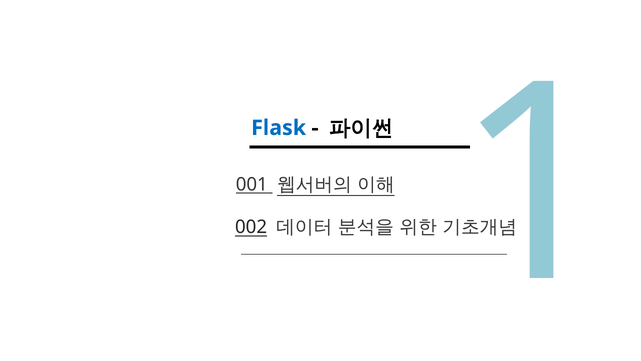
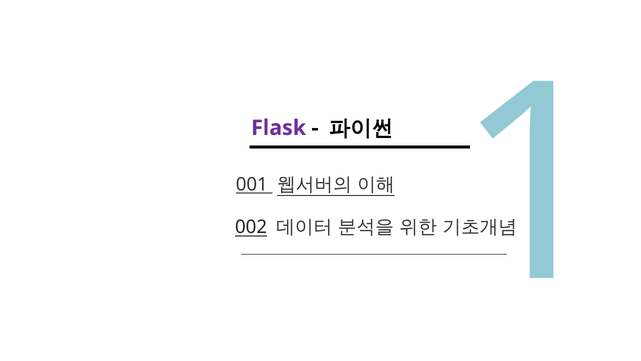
Flask colour: blue -> purple (279, 128)
